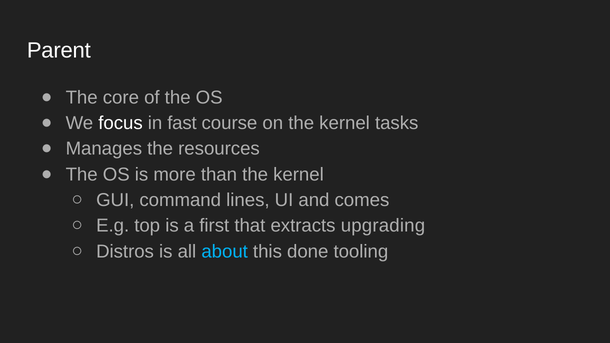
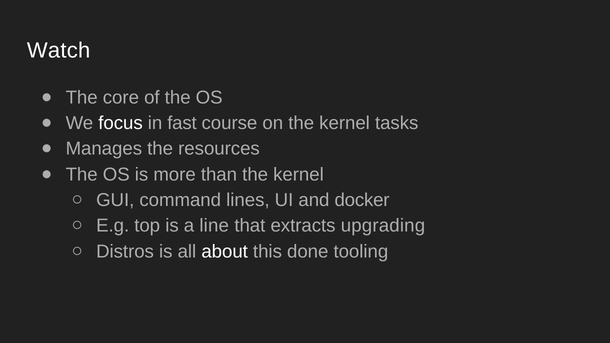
Parent: Parent -> Watch (59, 51)
comes: comes -> docker (362, 200)
first: first -> line (214, 226)
about colour: light blue -> white (225, 252)
